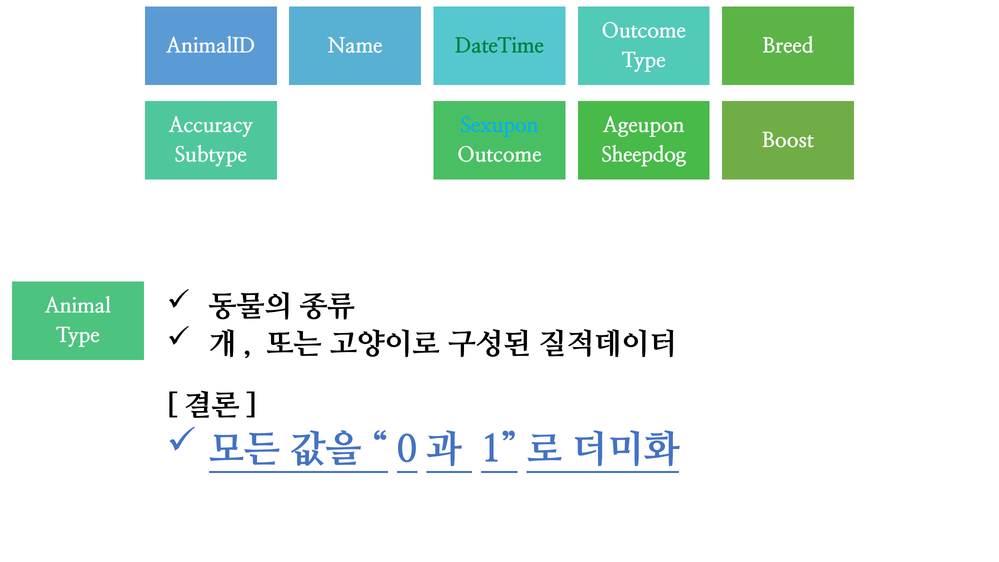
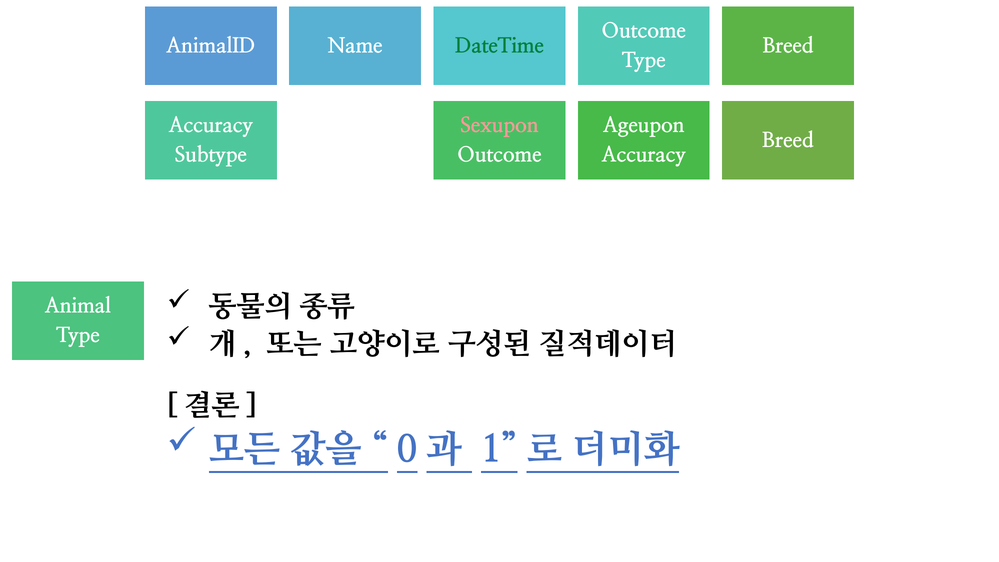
Sexupon colour: light blue -> pink (499, 125)
Boost: Boost -> Breed (788, 140)
Sheepdog: Sheepdog -> Accuracy (644, 155)
